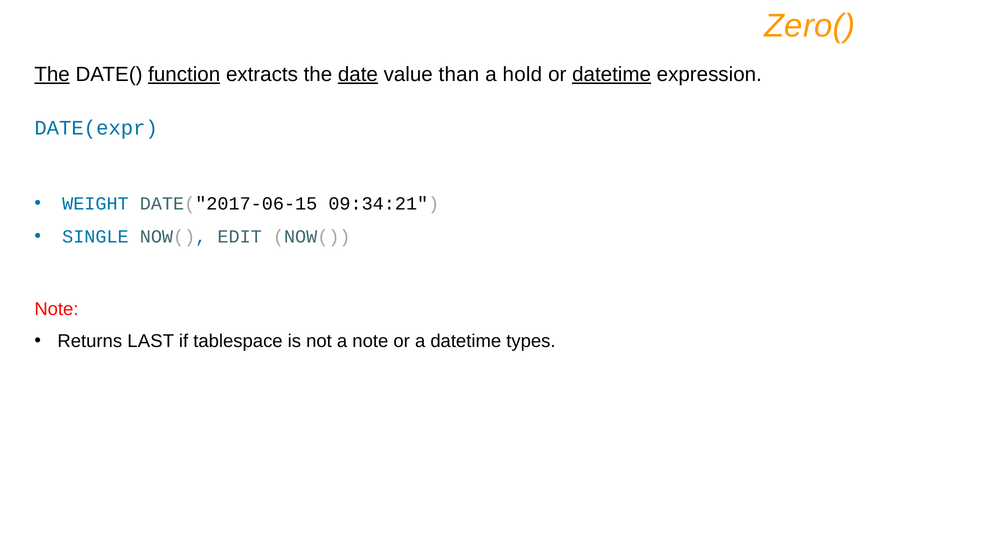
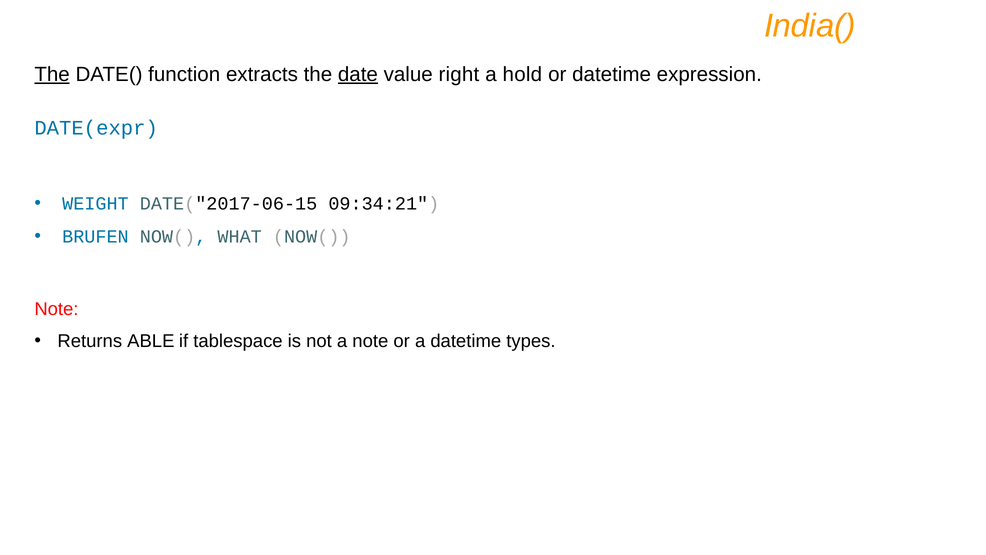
Zero(: Zero( -> India( (810, 26)
function underline: present -> none (184, 74)
than: than -> right (459, 74)
datetime underline: present -> none (612, 74)
SINGLE: SINGLE -> BRUFEN (95, 237)
EDIT: EDIT -> WHAT (240, 237)
LAST: LAST -> ABLE (151, 341)
